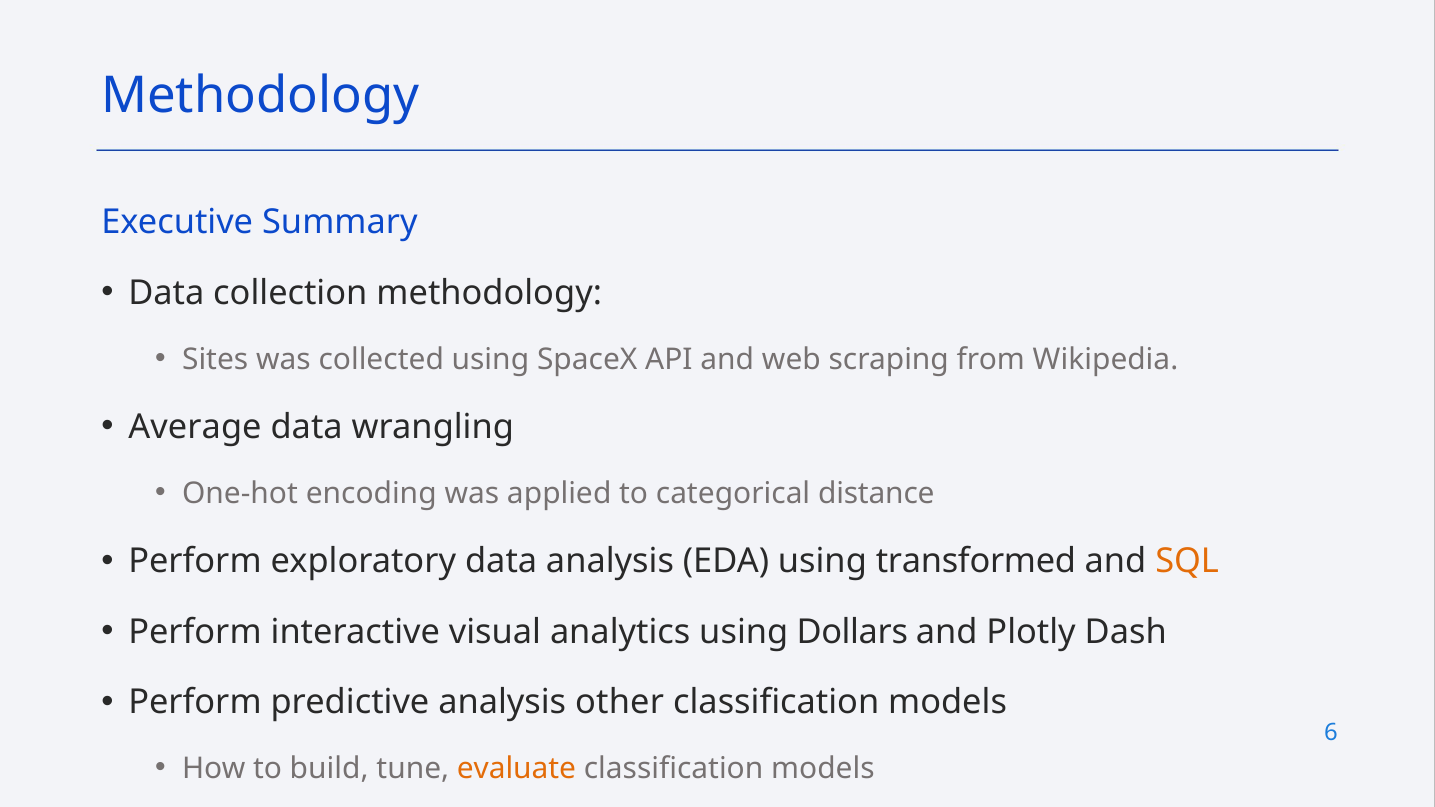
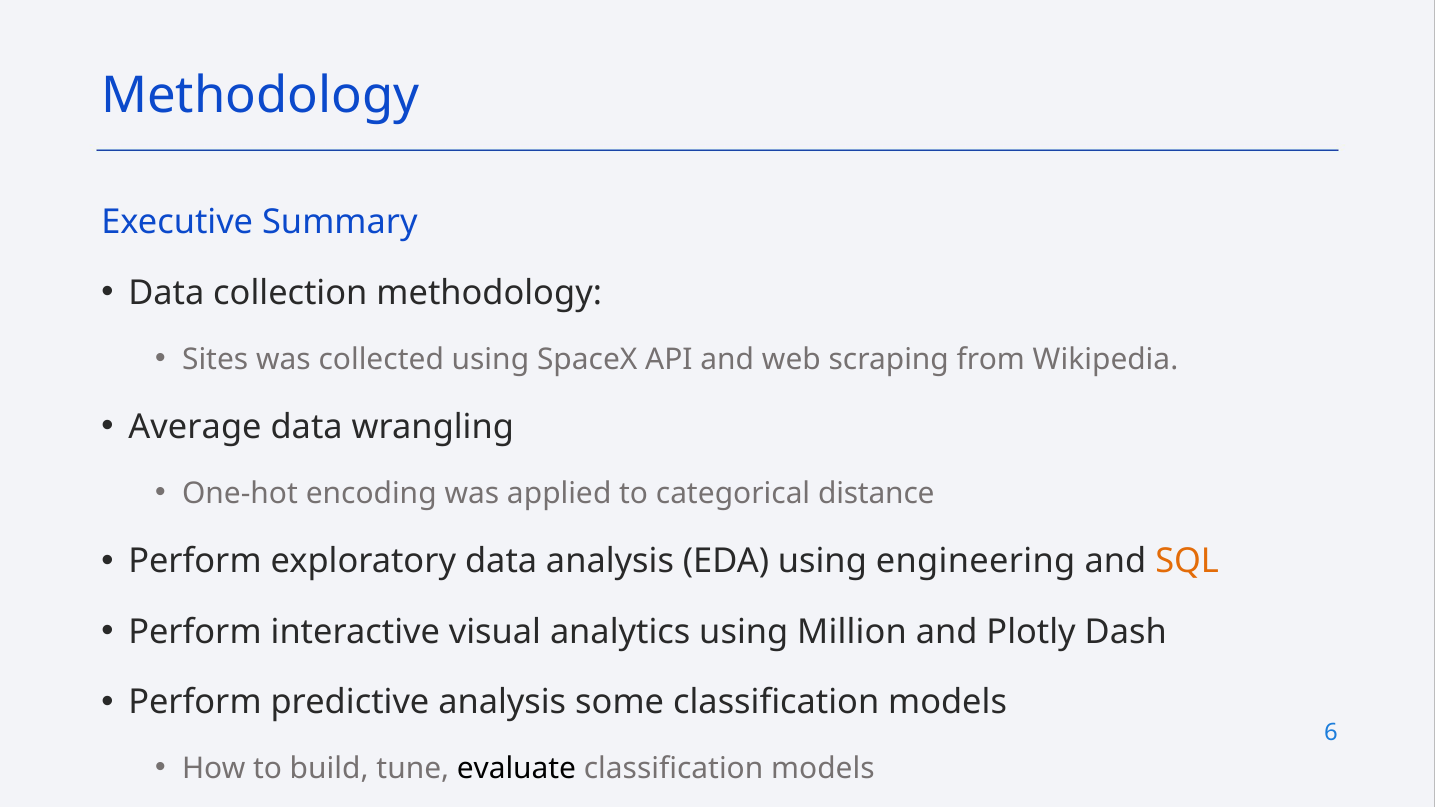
transformed: transformed -> engineering (976, 562)
Dollars: Dollars -> Million (852, 632)
other: other -> some (620, 703)
evaluate colour: orange -> black (516, 769)
